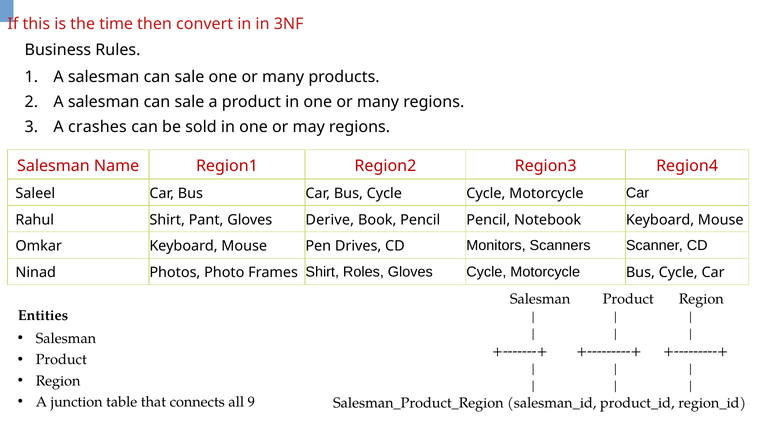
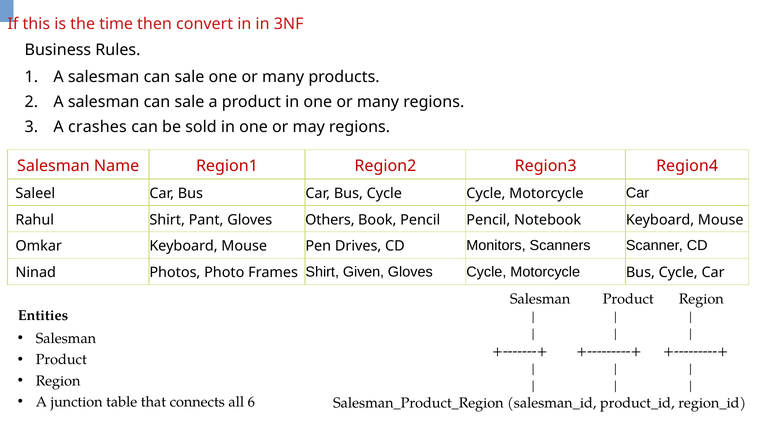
Derive: Derive -> Others (330, 220)
Roles: Roles -> Given (364, 272)
9: 9 -> 6 (251, 402)
